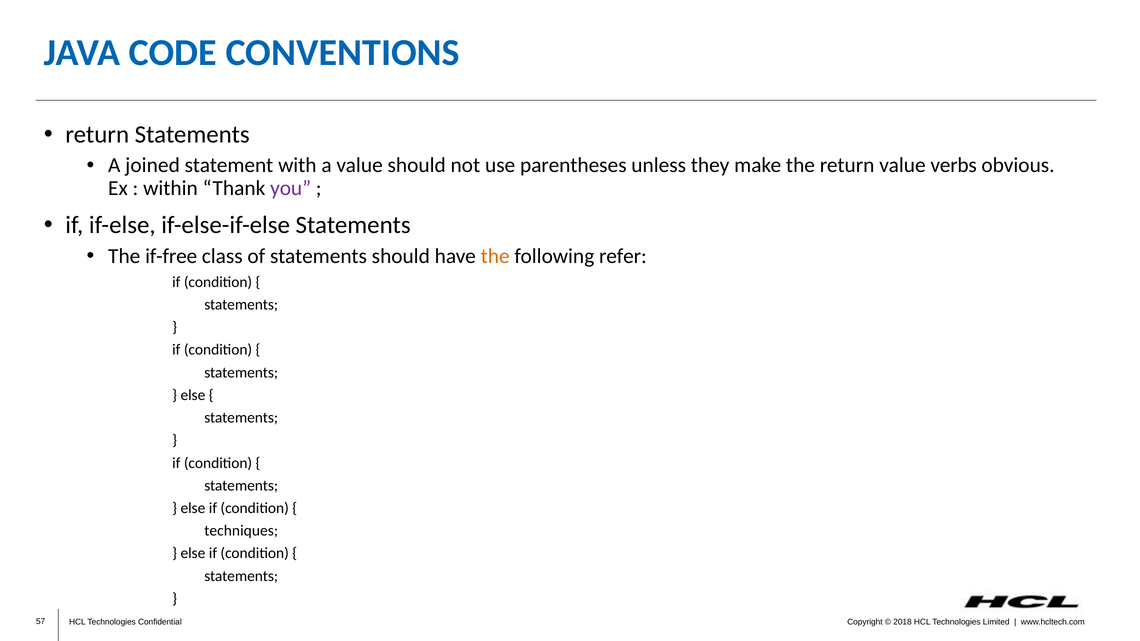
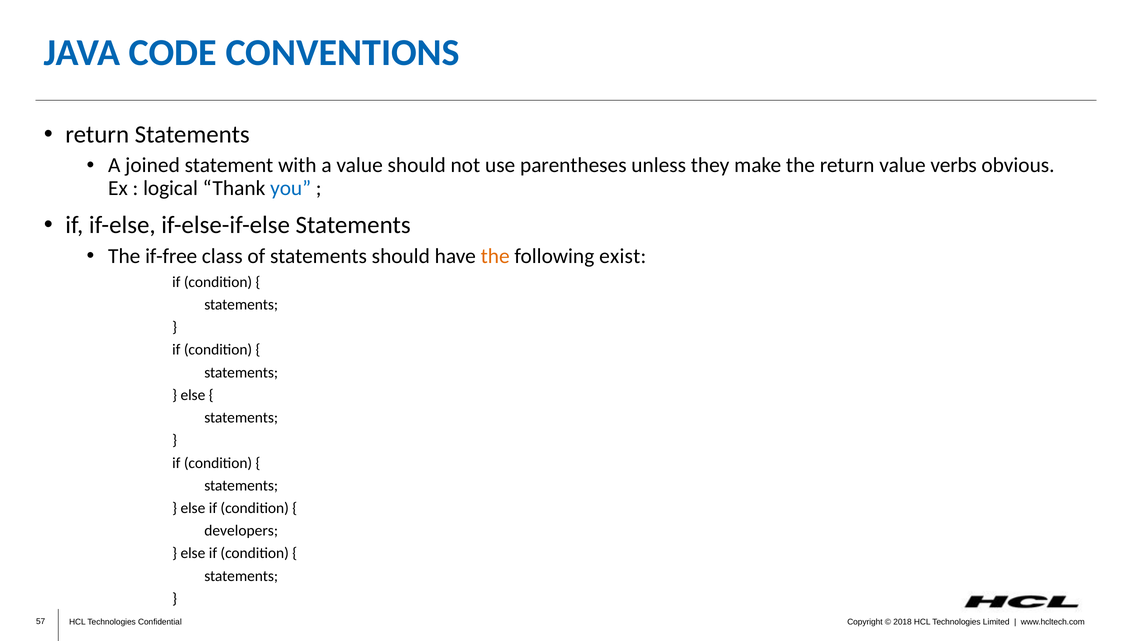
within: within -> logical (171, 188)
you colour: purple -> blue (291, 188)
refer: refer -> exist (623, 256)
techniques: techniques -> developers (241, 531)
